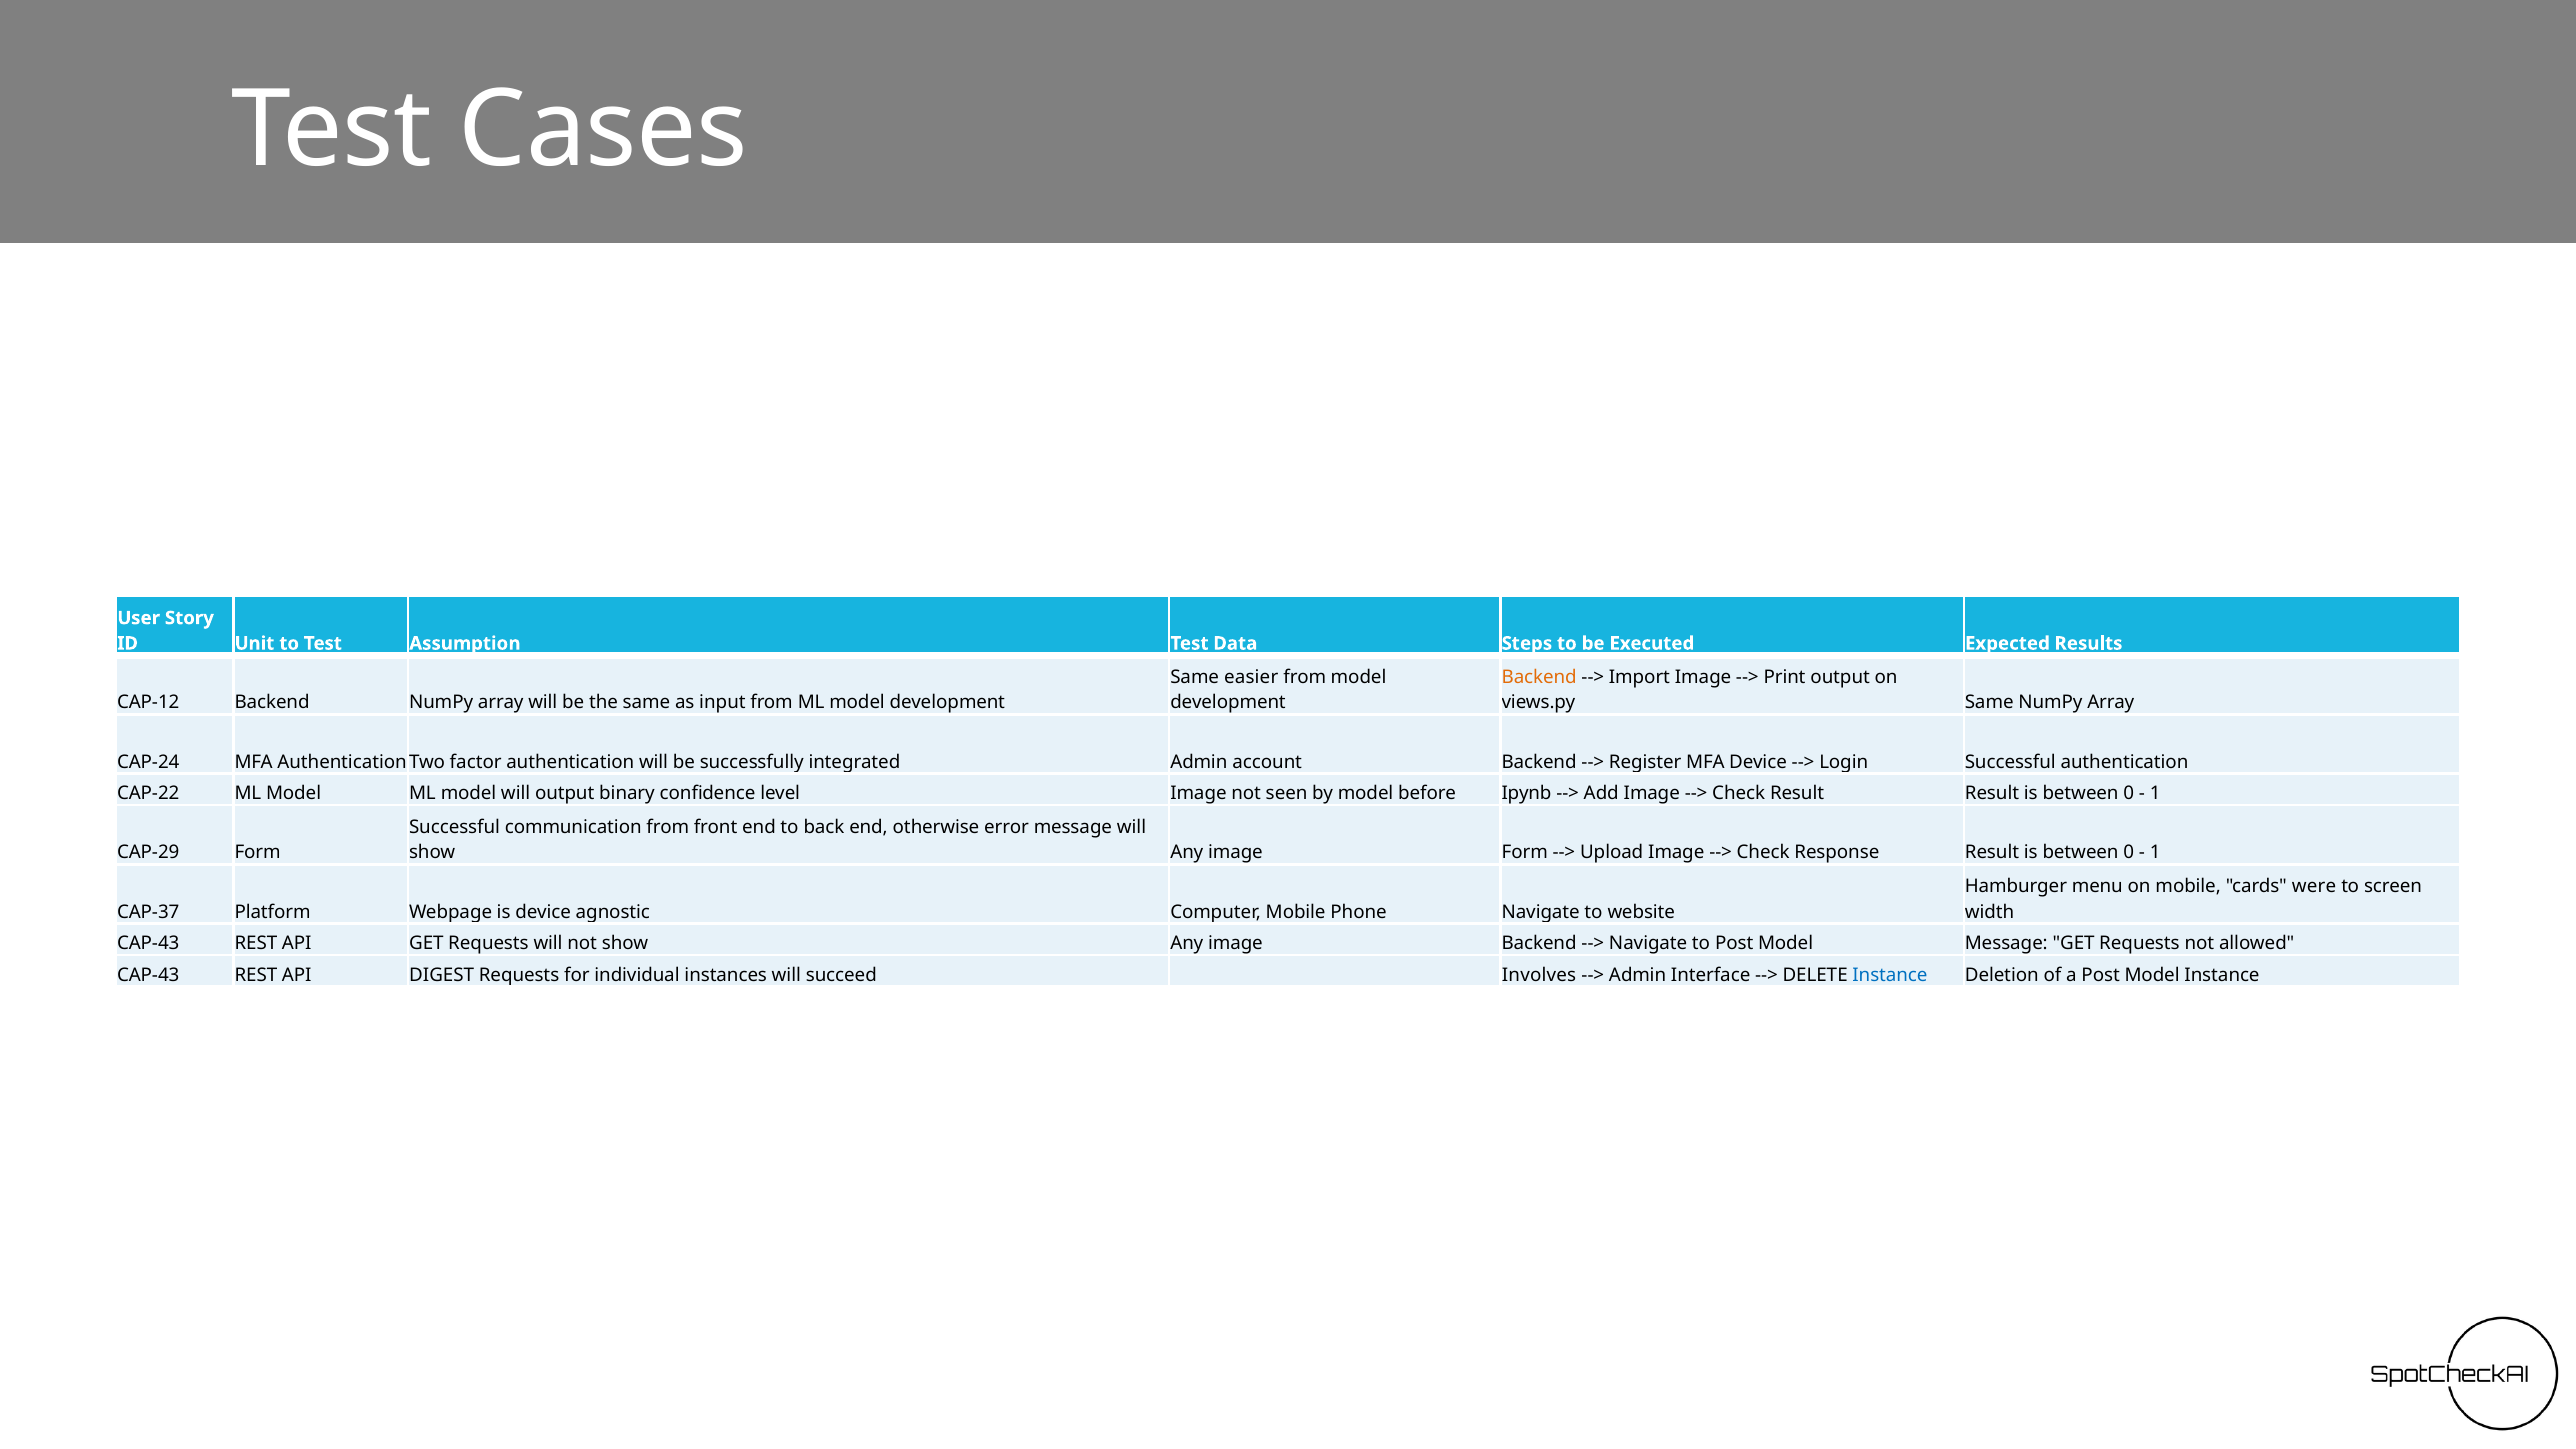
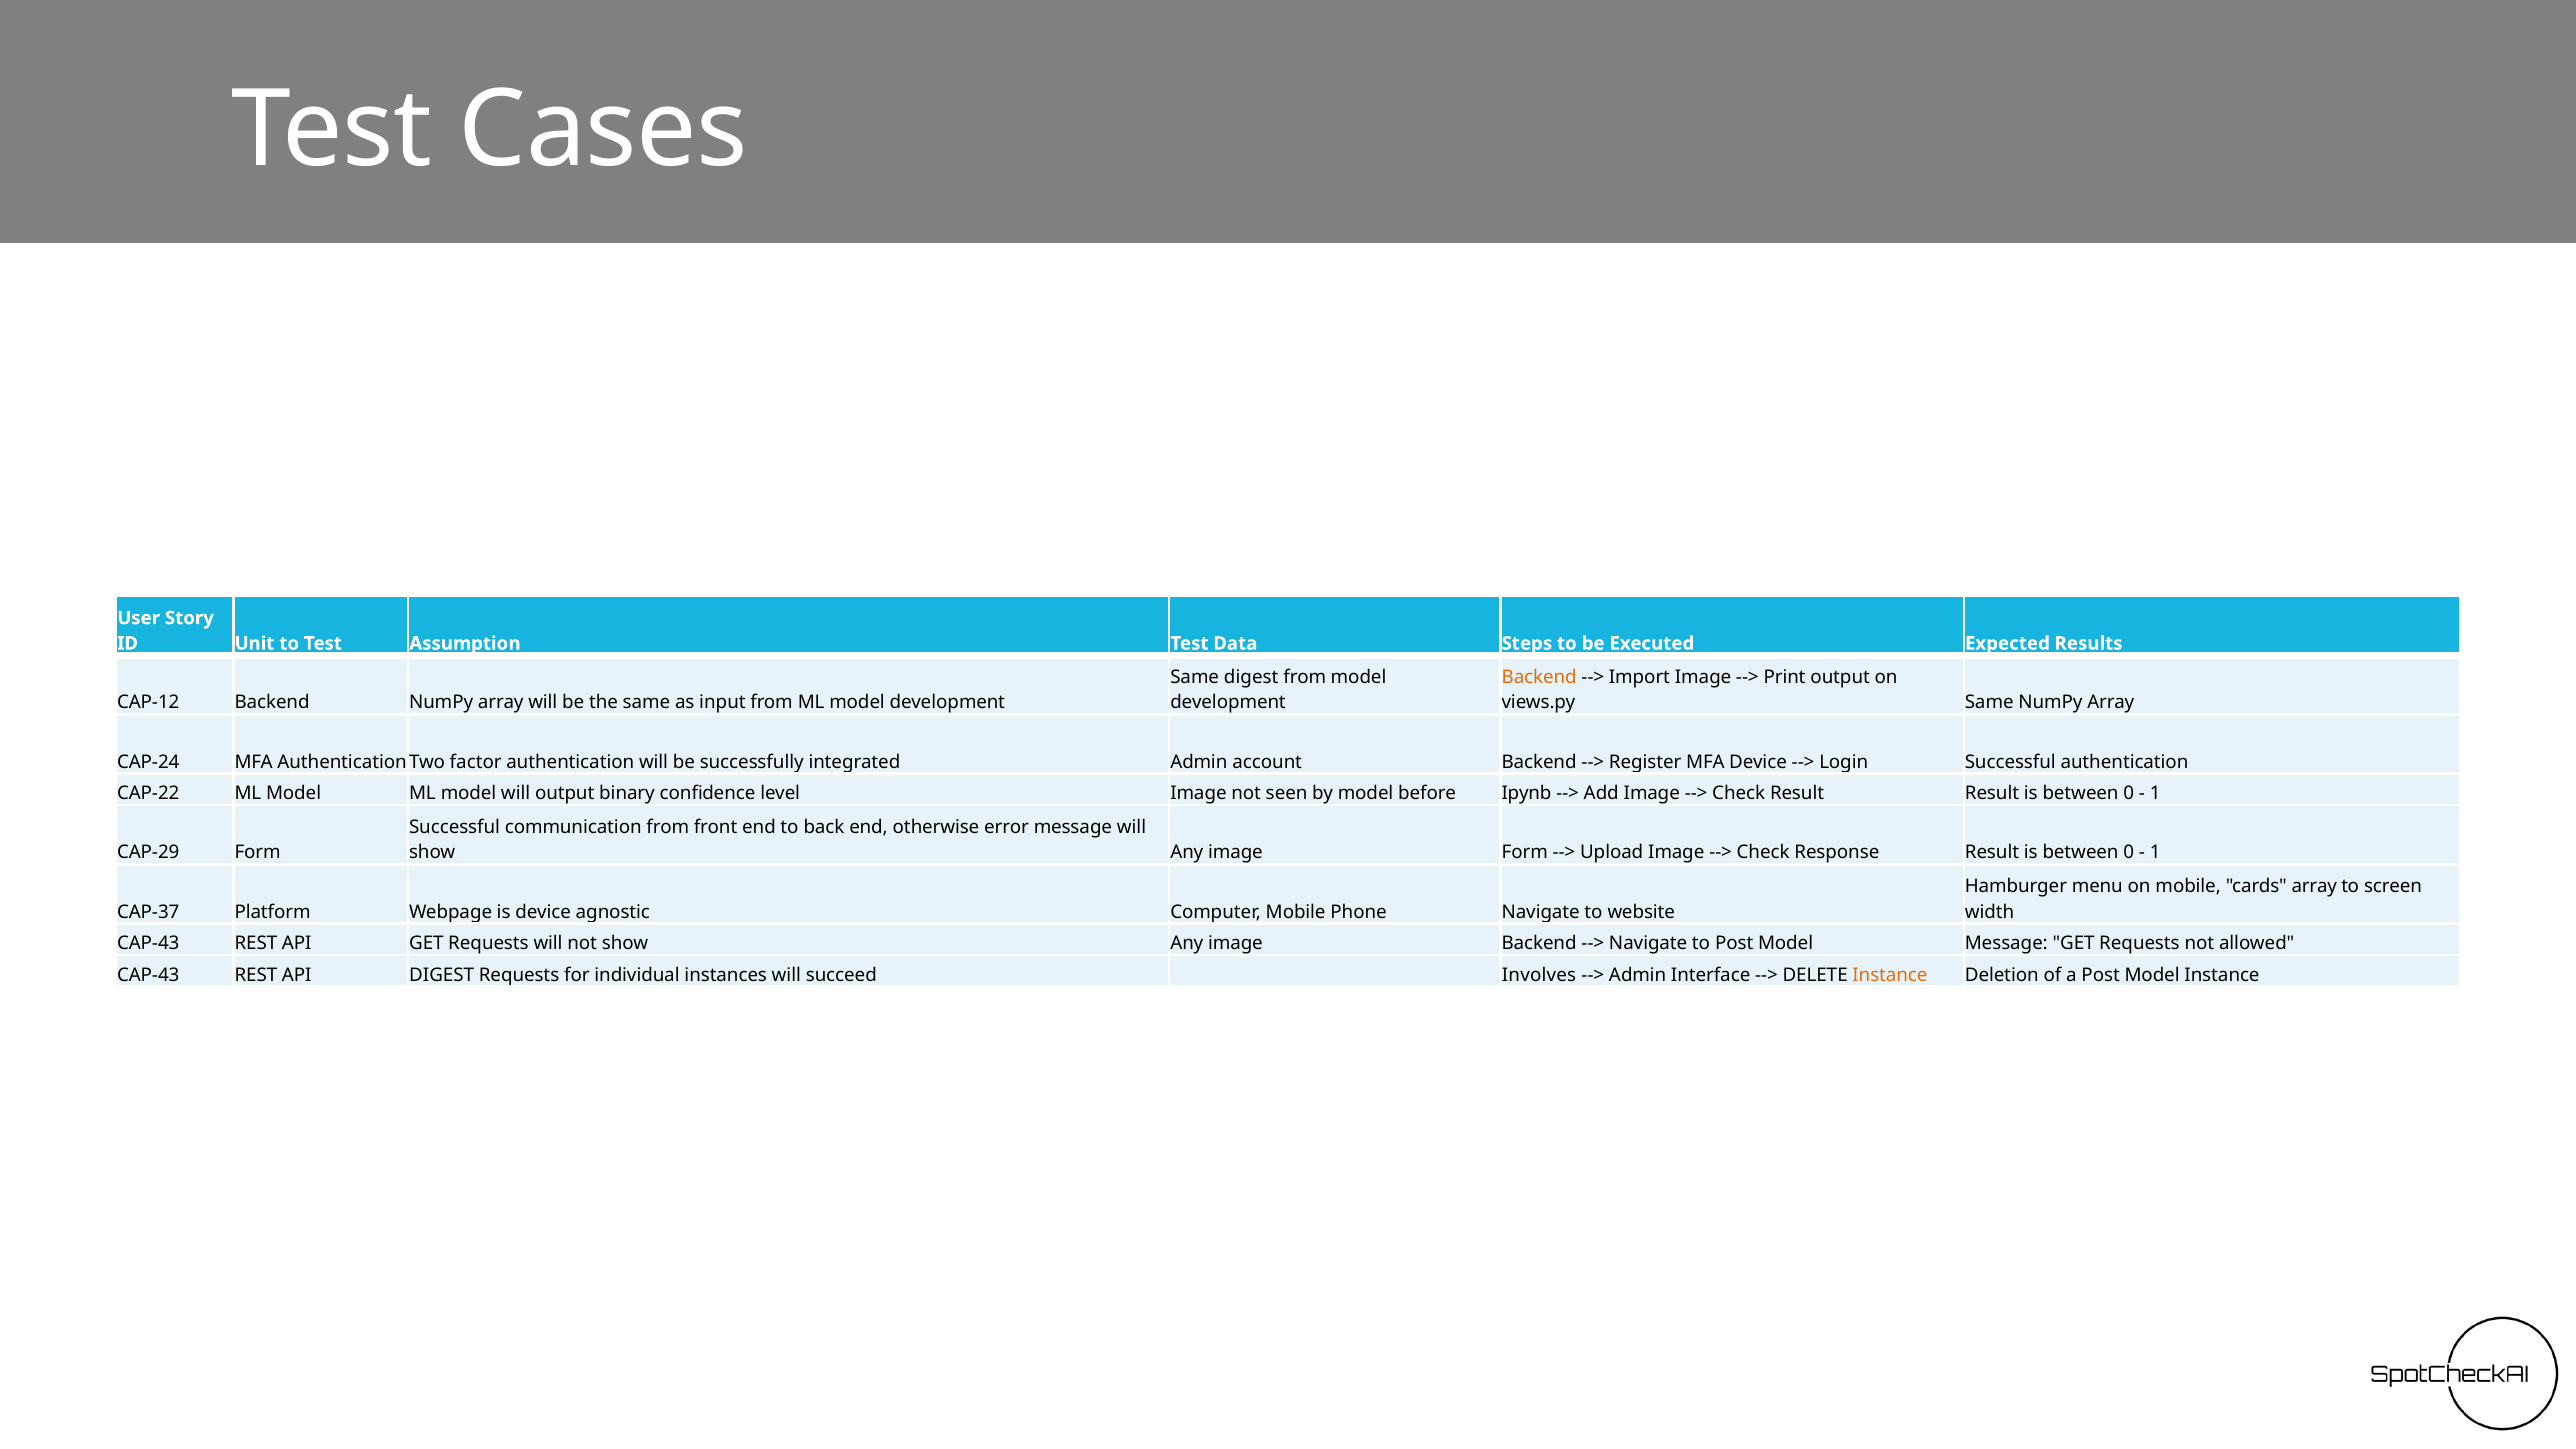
Same easier: easier -> digest (1251, 677)
cards were: were -> array (2314, 887)
Instance colour: blue -> orange (1890, 975)
